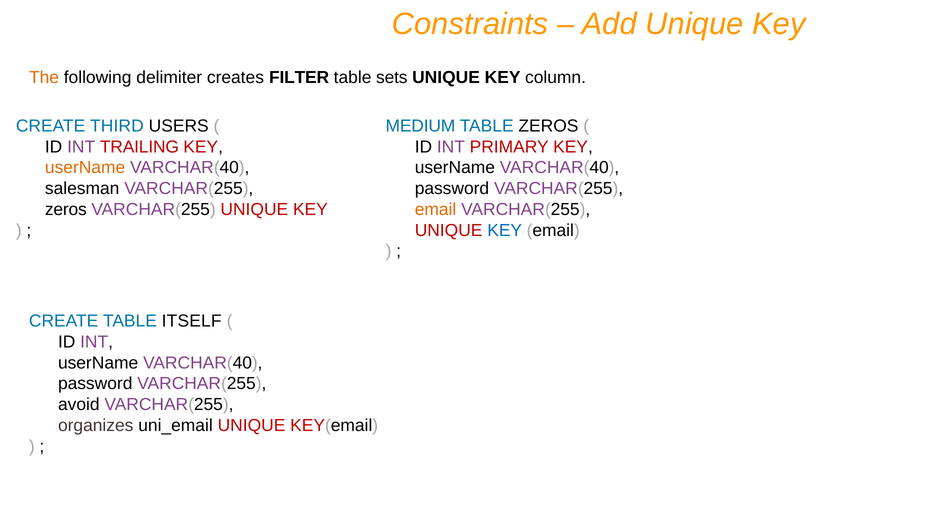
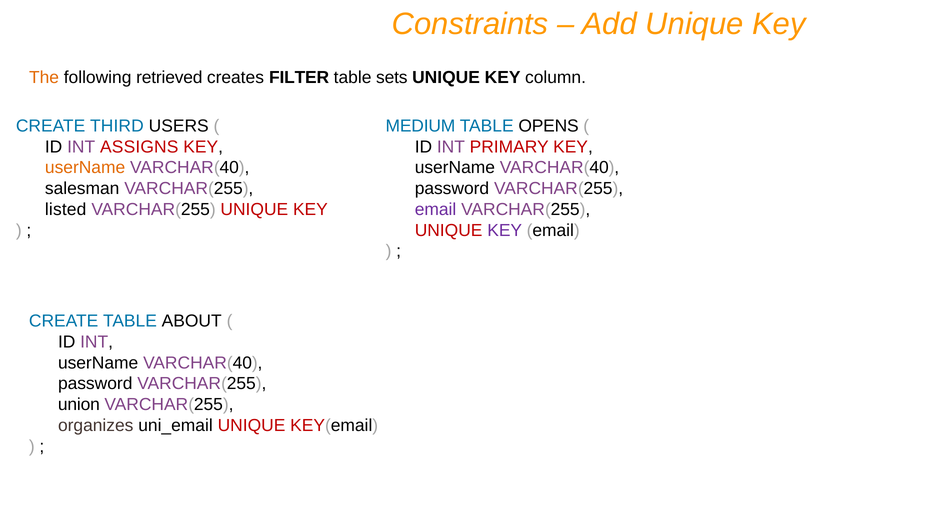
delimiter: delimiter -> retrieved (169, 77)
TABLE ZEROS: ZEROS -> OPENS (549, 126)
TRAILING: TRAILING -> ASSIGNS (139, 147)
zeros: zeros -> listed (66, 210)
email colour: orange -> purple (436, 210)
KEY colour: blue -> purple (505, 231)
ITSELF: ITSELF -> ABOUT (192, 321)
avoid: avoid -> union (79, 405)
